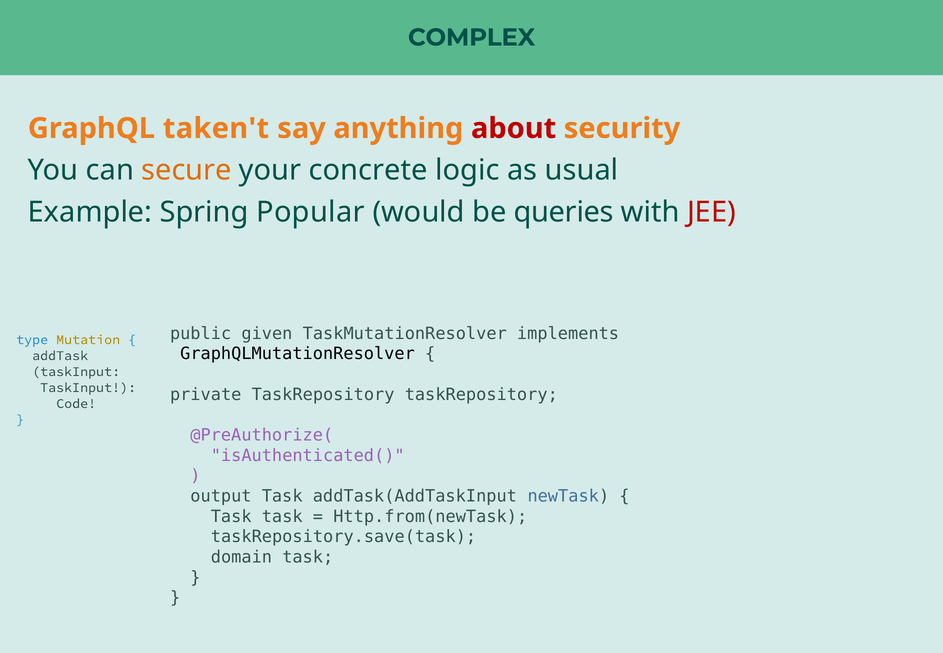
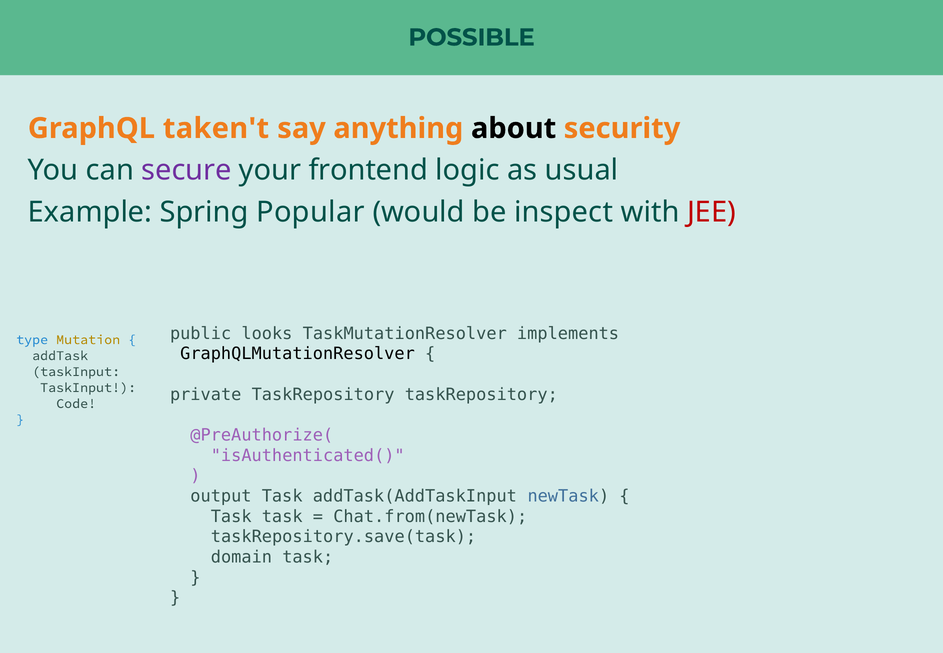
COMPLEX: COMPLEX -> POSSIBLE (472, 37)
about colour: red -> black (514, 128)
secure colour: orange -> purple (186, 170)
concrete: concrete -> frontend (368, 170)
queries: queries -> inspect (564, 212)
given: given -> looks (267, 333)
Http.from(newTask: Http.from(newTask -> Chat.from(newTask (430, 516)
